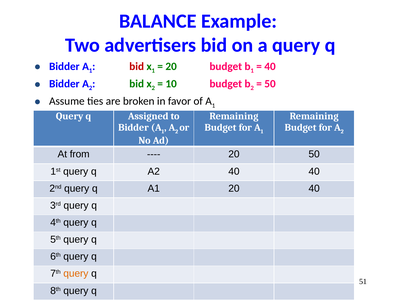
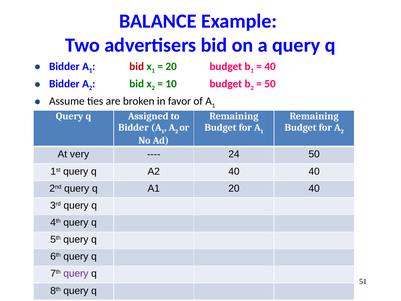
from: from -> very (80, 154)
20: 20 -> 24 (234, 154)
query colour: orange -> purple (76, 273)
